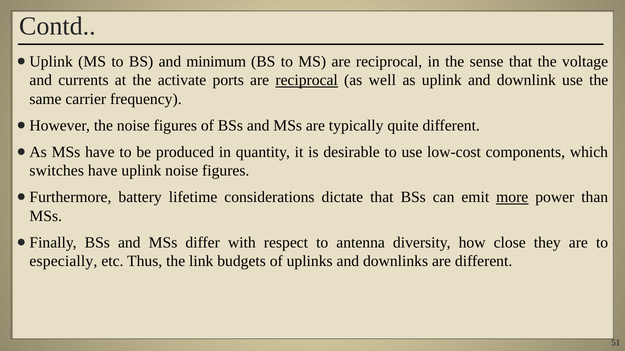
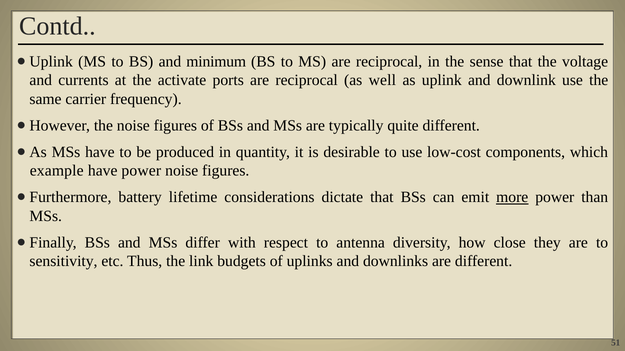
reciprocal underline: present -> none (307, 80)
switches: switches -> example (57, 171)
have uplink: uplink -> power (141, 171)
especially: especially -> sensitivity (63, 262)
